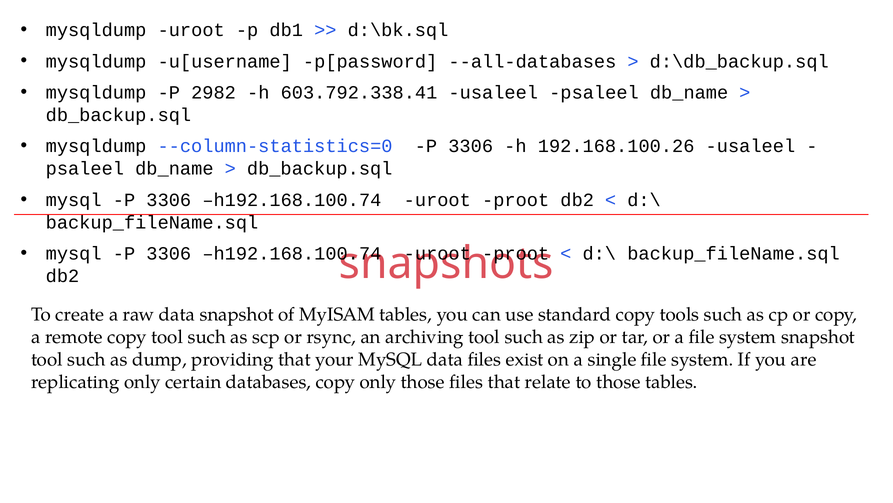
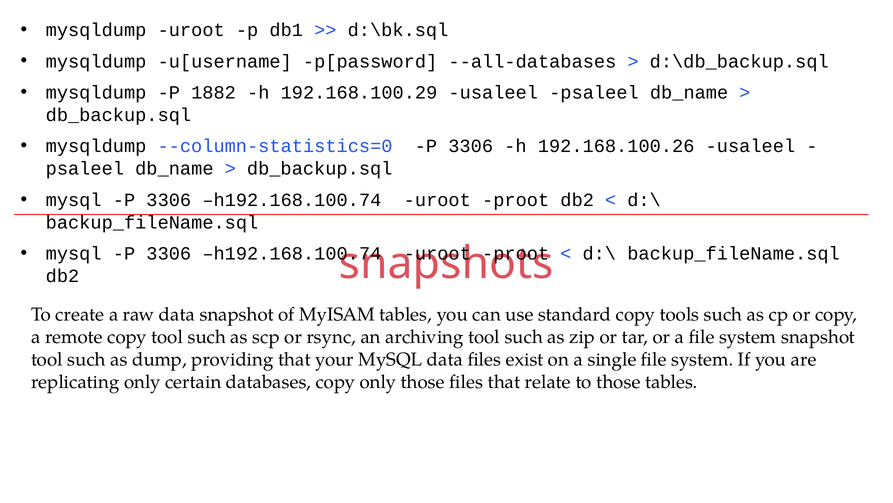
2982: 2982 -> 1882 (214, 93)
603.792.338.41: 603.792.338.41 -> 192.168.100.29 (359, 93)
